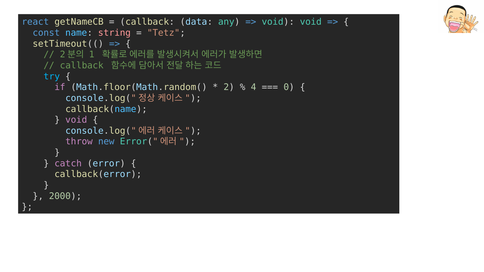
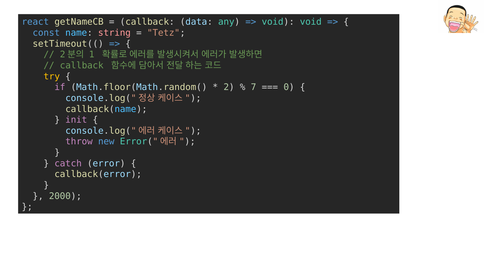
try colour: light blue -> yellow (52, 76)
4: 4 -> 7 (254, 87)
void: void -> init (76, 120)
